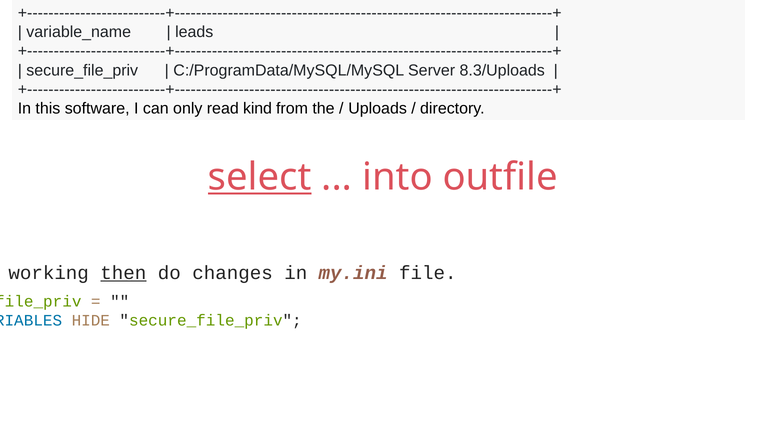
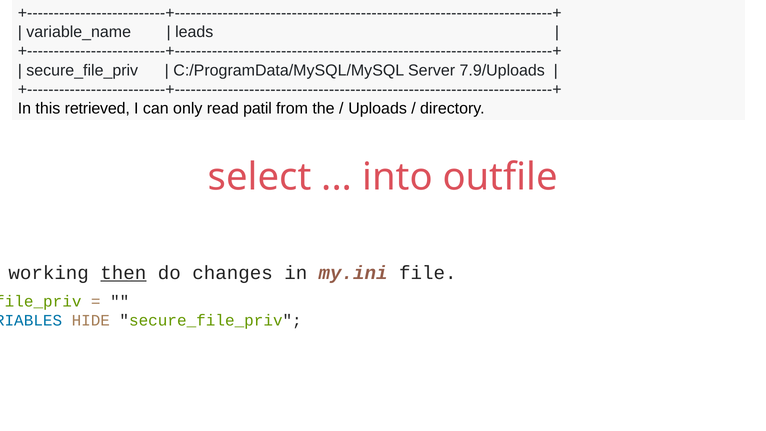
8.3/Uploads: 8.3/Uploads -> 7.9/Uploads (502, 70)
software: software -> retrieved (97, 109)
kind: kind -> patil (257, 109)
select underline: present -> none (260, 177)
